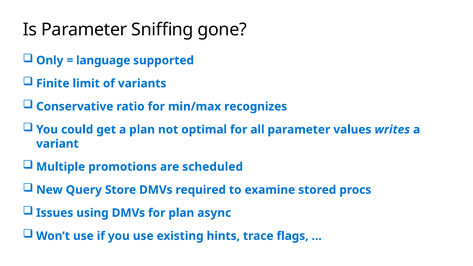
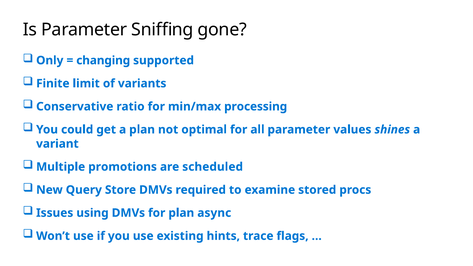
language: language -> changing (103, 60)
recognizes: recognizes -> processing (256, 107)
writes: writes -> shines (392, 130)
